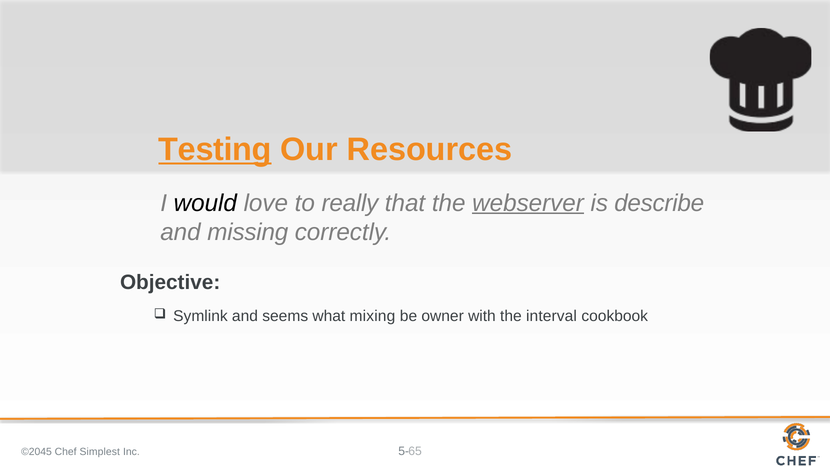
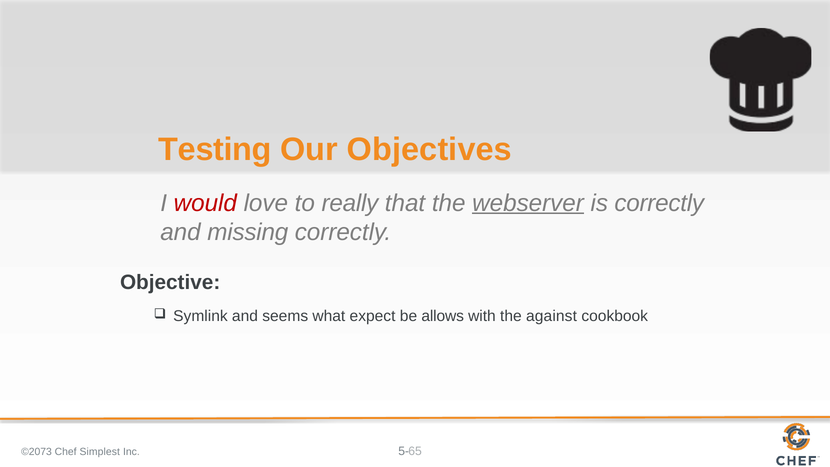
Testing underline: present -> none (215, 149)
Resources: Resources -> Objectives (429, 149)
would colour: black -> red (205, 203)
is describe: describe -> correctly (659, 203)
mixing: mixing -> expect (373, 316)
owner: owner -> allows (443, 316)
interval: interval -> against (552, 316)
©2045: ©2045 -> ©2073 (37, 452)
